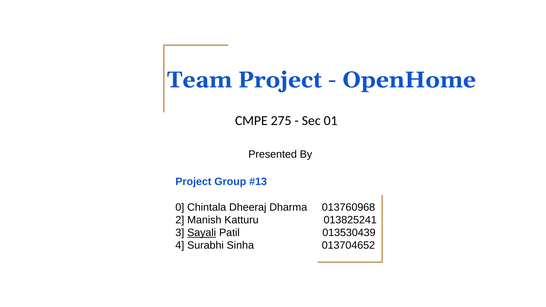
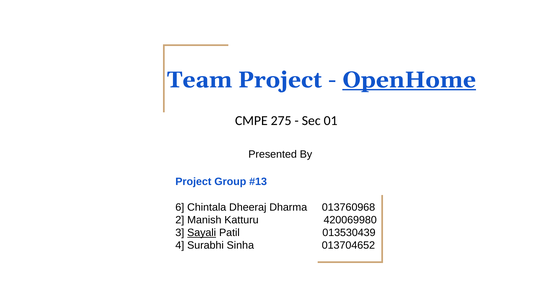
OpenHome underline: none -> present (409, 80)
0: 0 -> 6 (180, 207)
013825241: 013825241 -> 420069980 (350, 220)
